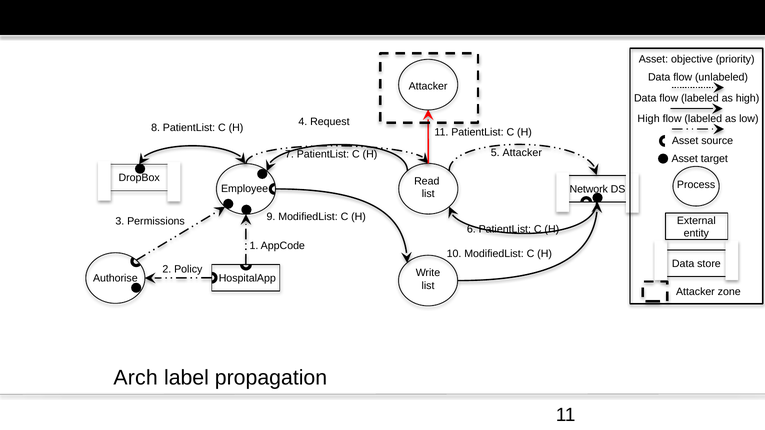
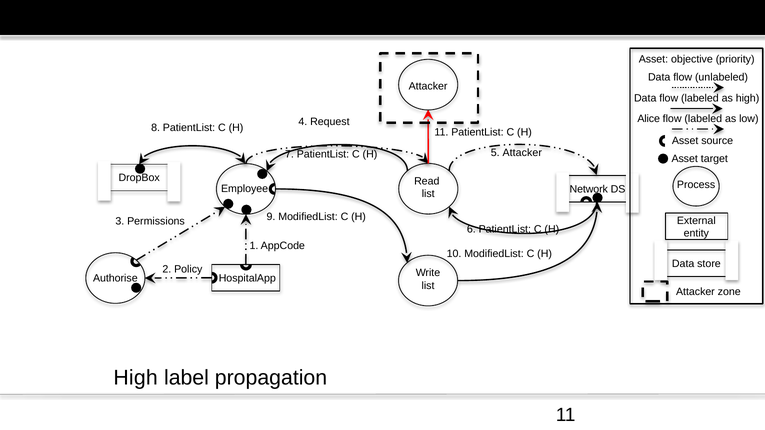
High: High -> Alice (649, 119)
Arch: Arch -> High (136, 378)
